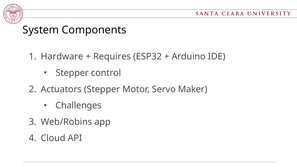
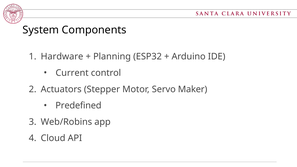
Requires: Requires -> Planning (112, 57)
Stepper: Stepper -> Current (72, 73)
Challenges: Challenges -> Predefined (78, 106)
